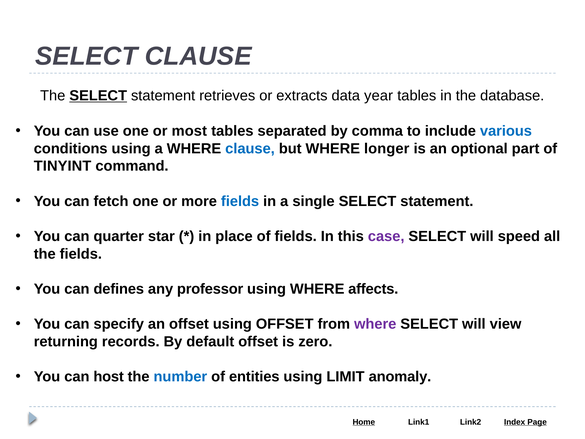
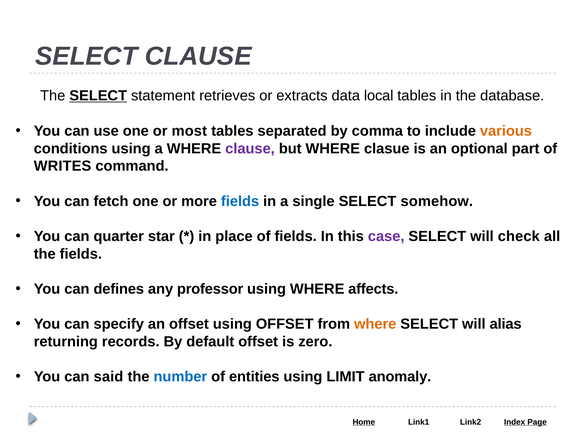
year: year -> local (379, 96)
various colour: blue -> orange (506, 131)
clause colour: blue -> purple (250, 148)
longer: longer -> clasue (387, 148)
TINYINT: TINYINT -> WRITES (63, 166)
single SELECT statement: statement -> somehow (437, 201)
speed: speed -> check (519, 236)
where colour: purple -> orange (375, 324)
view: view -> alias (506, 324)
host: host -> said (108, 377)
